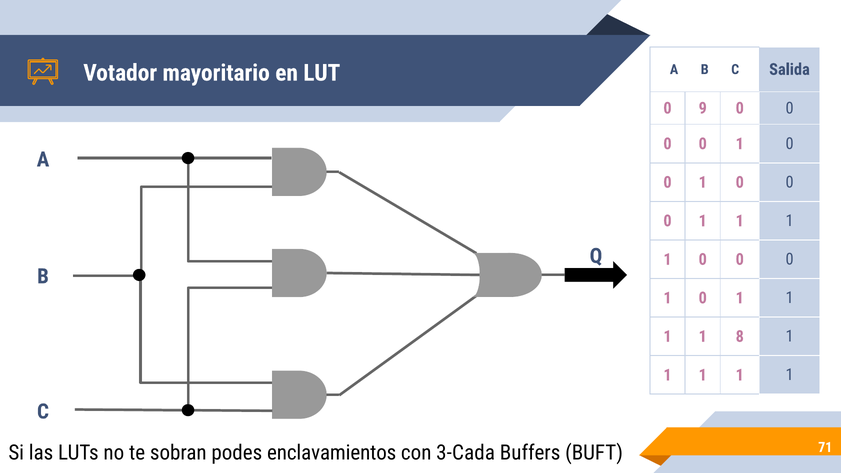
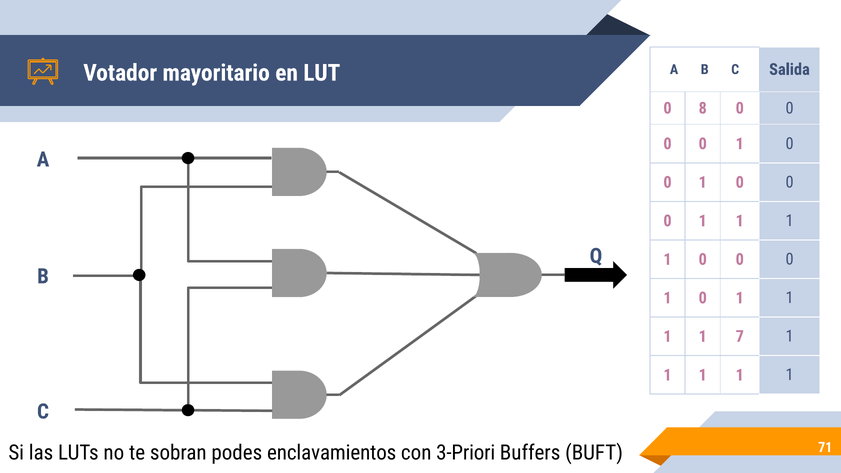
9: 9 -> 8 (703, 108)
8: 8 -> 7 (740, 337)
3-Cada: 3-Cada -> 3-Priori (466, 453)
